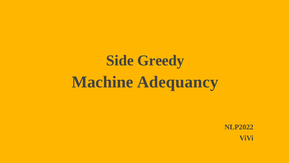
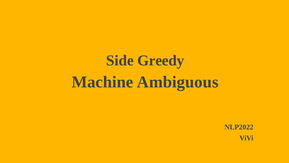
Adequancy: Adequancy -> Ambiguous (178, 82)
